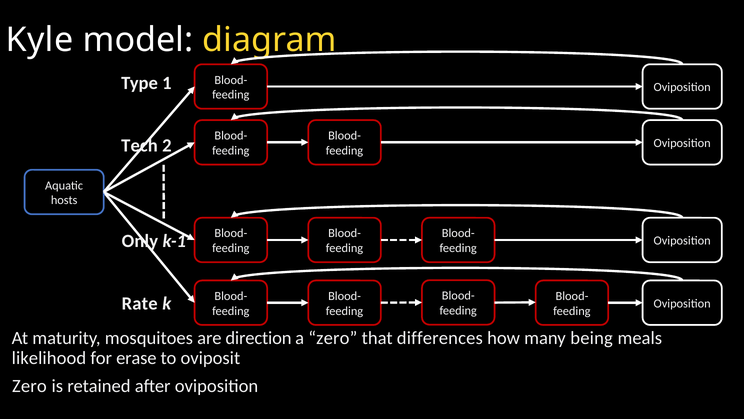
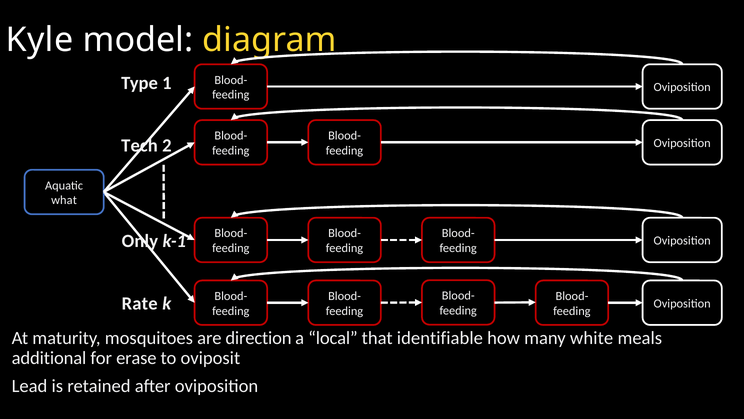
hosts: hosts -> what (64, 200)
a zero: zero -> local (333, 338)
differences: differences -> identifiable (440, 338)
being: being -> white (592, 338)
likelihood: likelihood -> additional (49, 358)
Zero: Zero -> Lead (30, 386)
